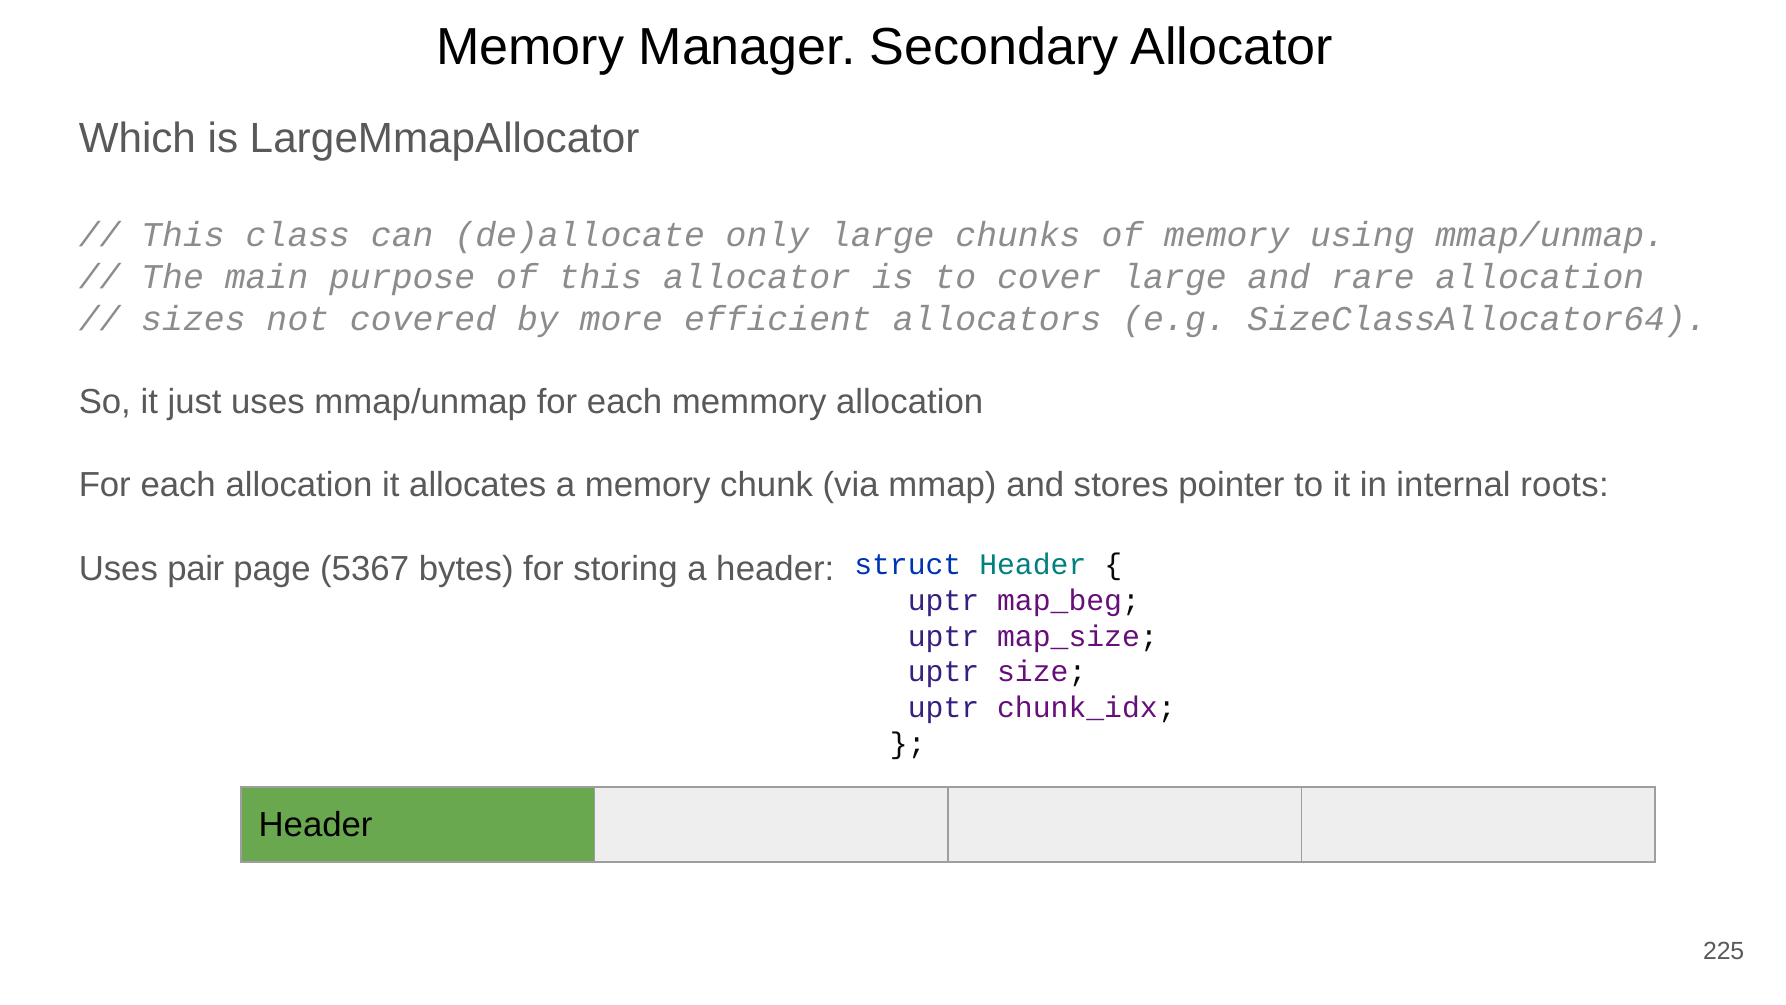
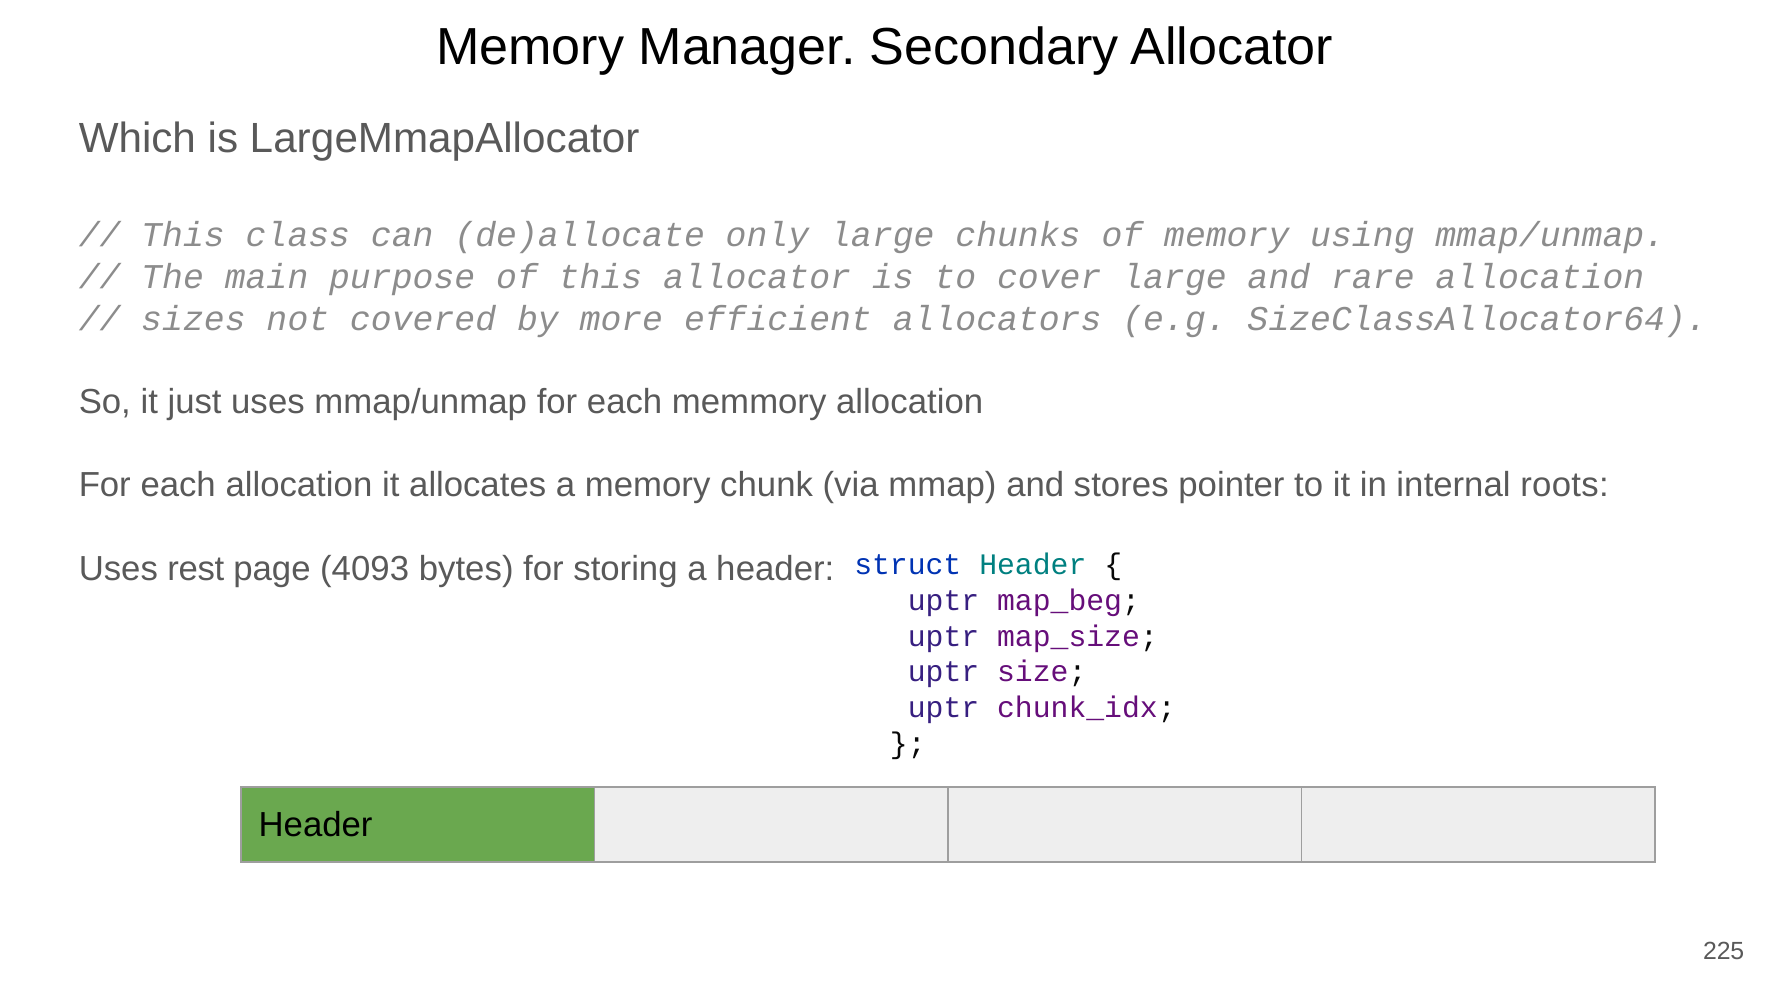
pair: pair -> rest (196, 569)
5367: 5367 -> 4093 (365, 569)
